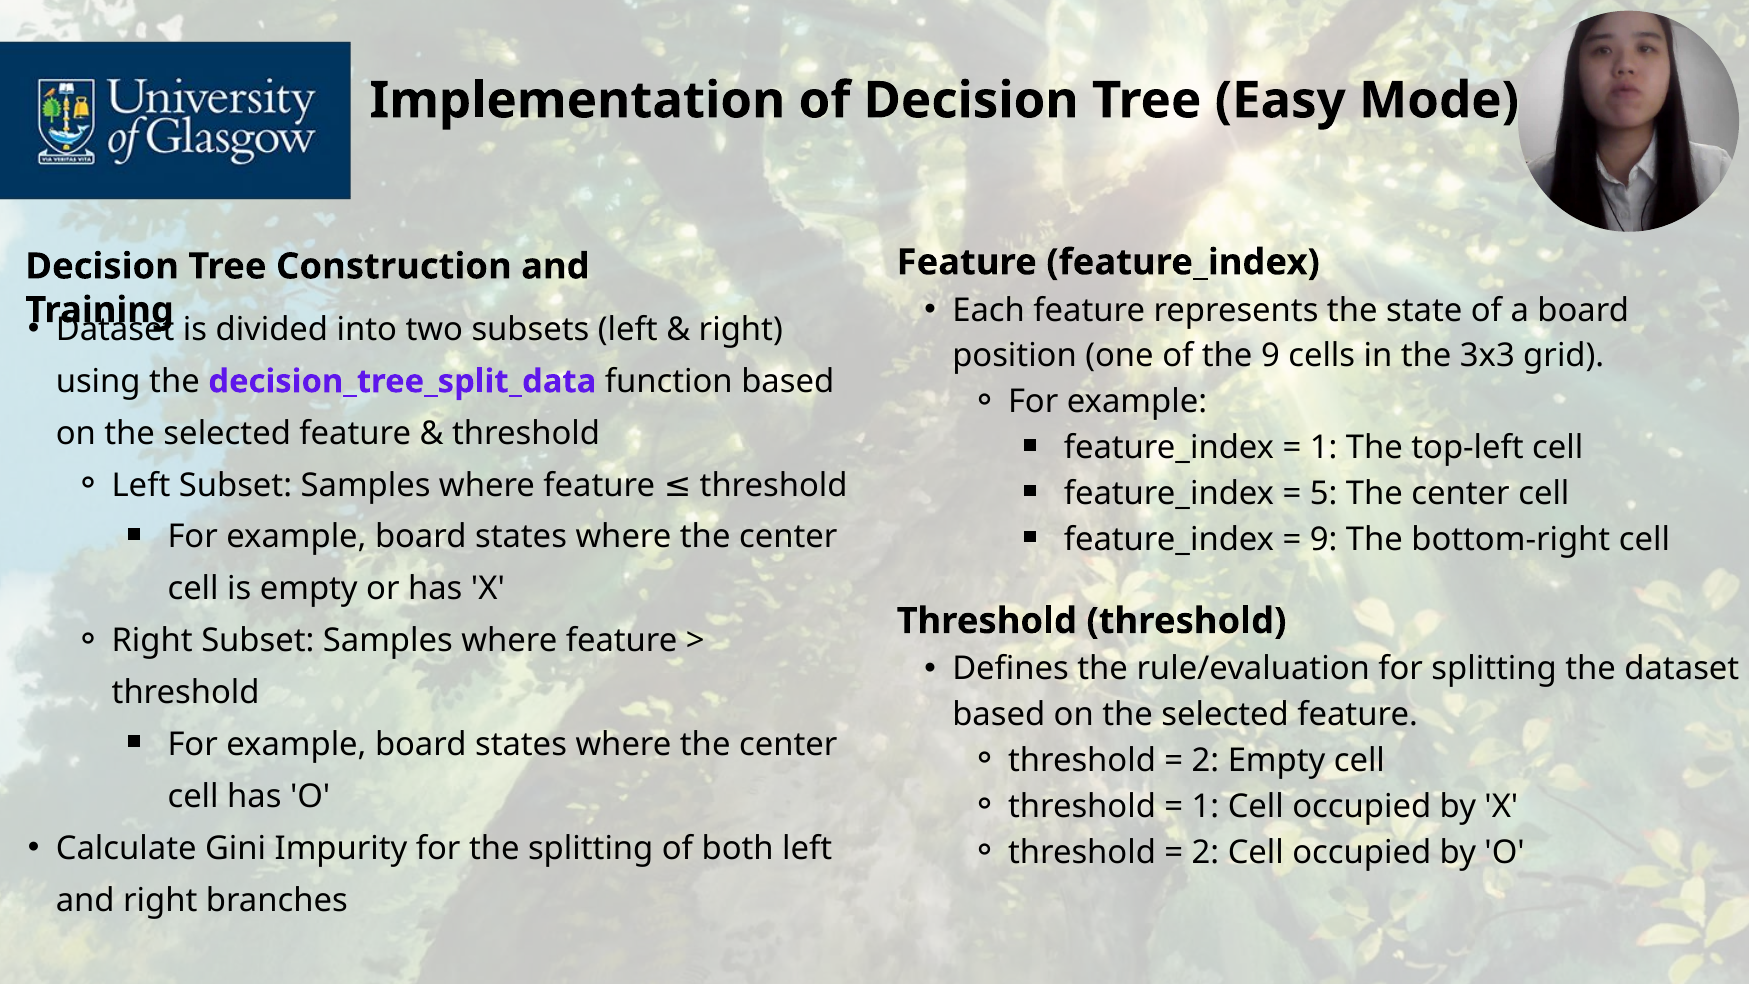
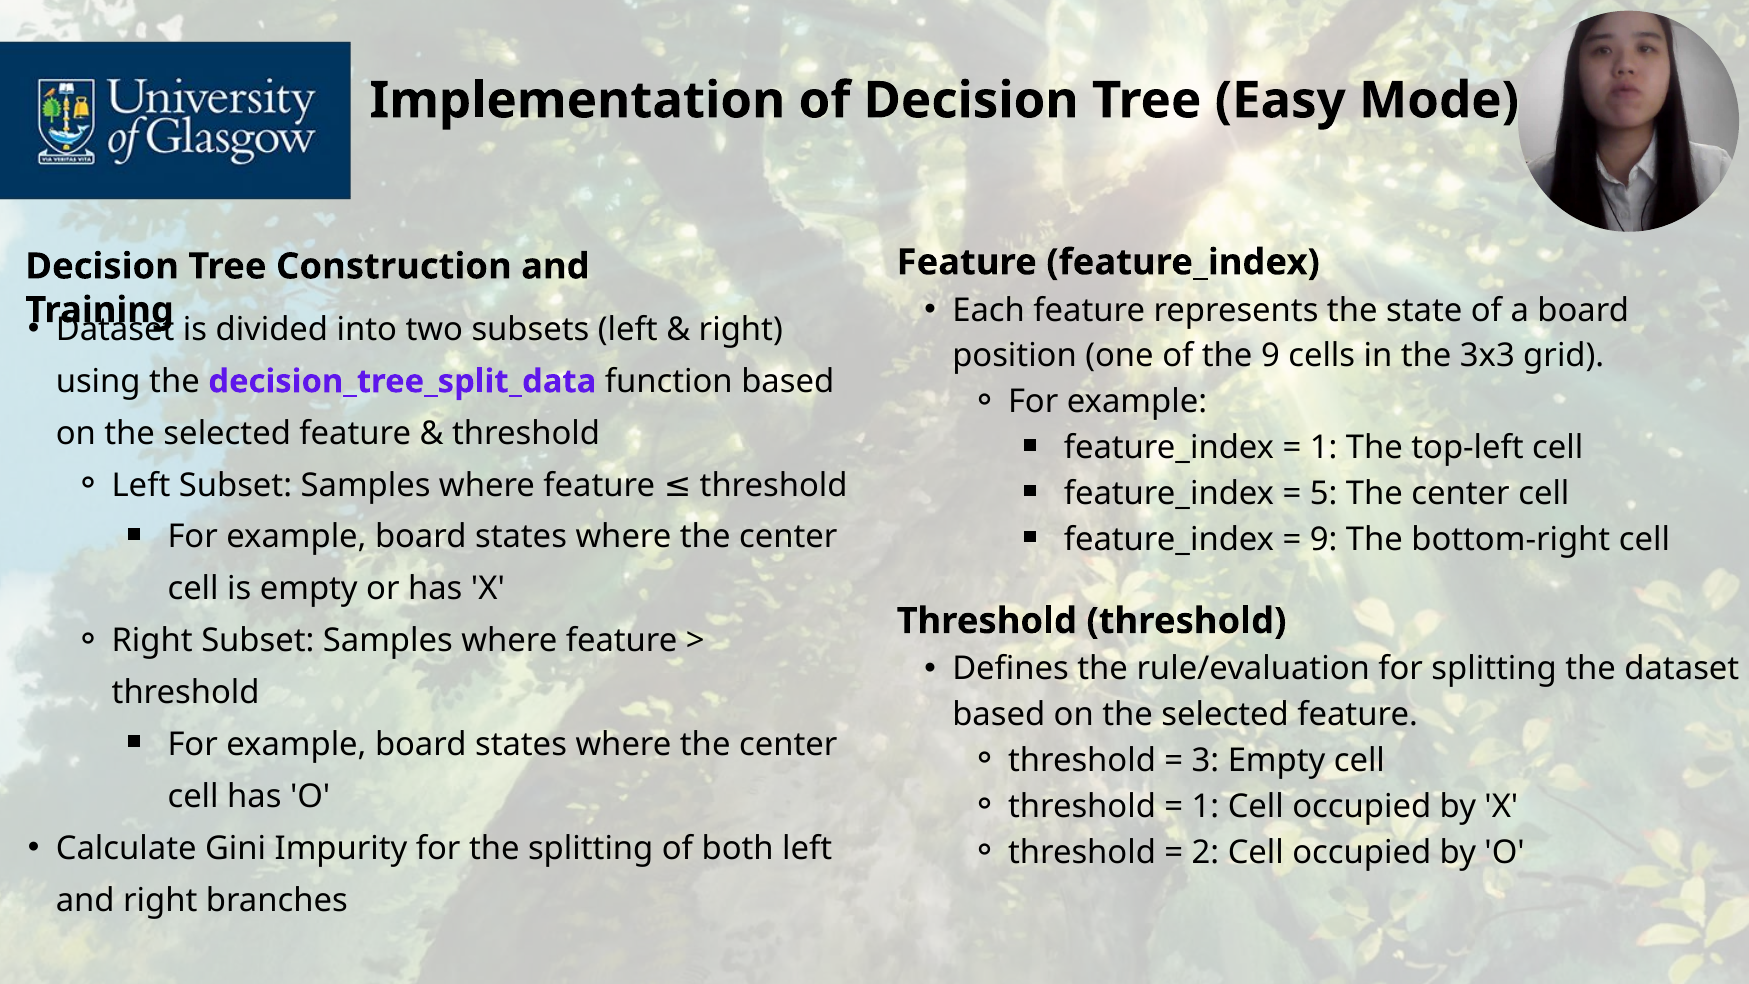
2: 2 -> 3 (1205, 761)
